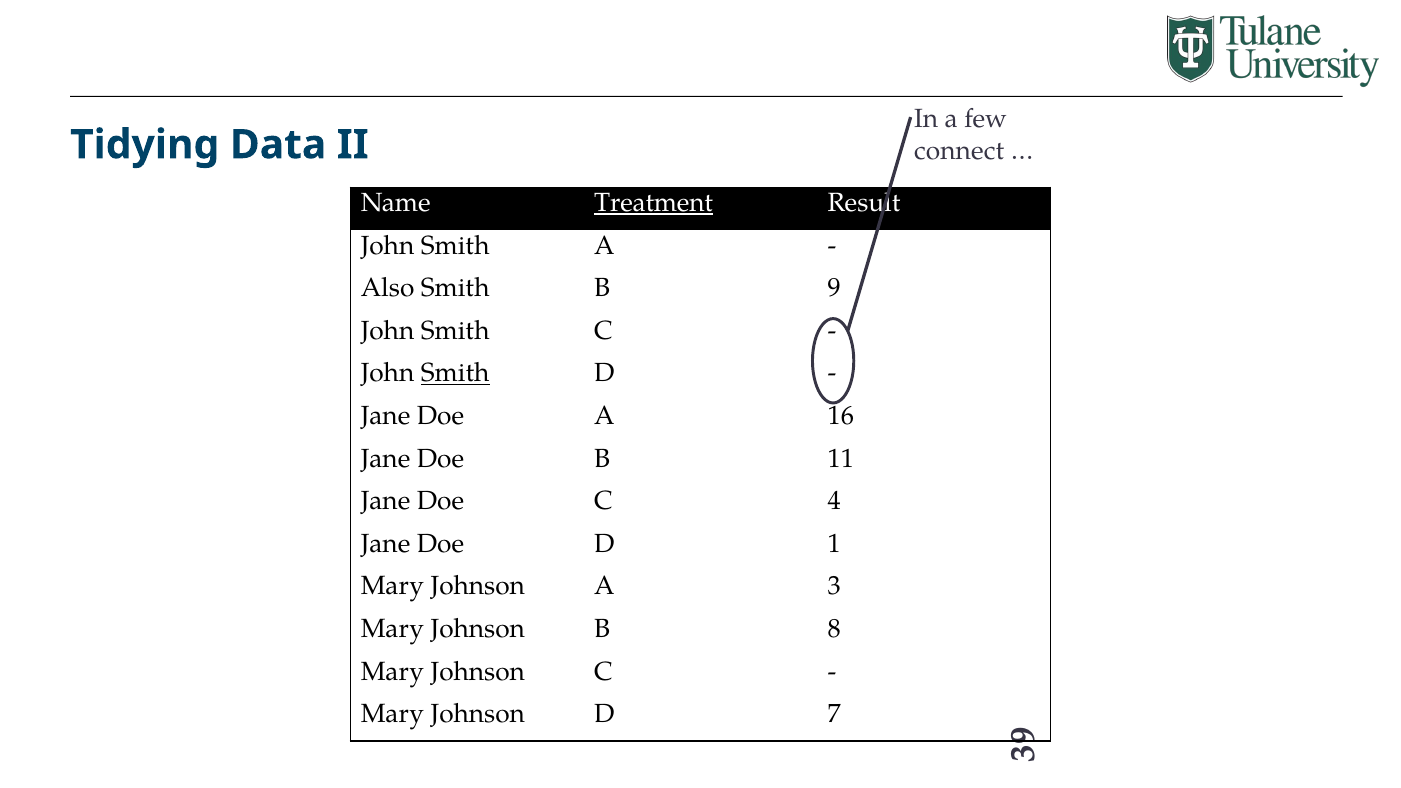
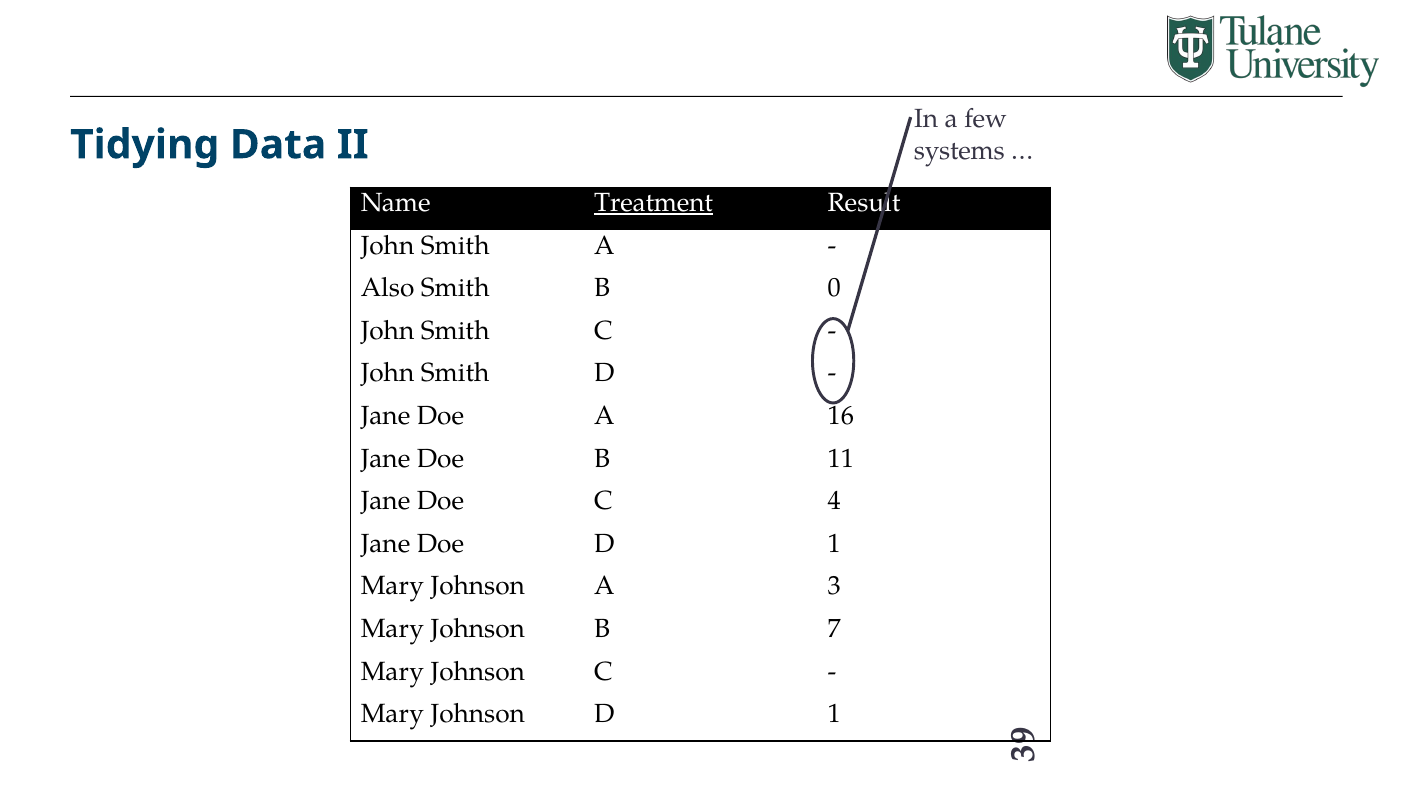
connect: connect -> systems (959, 151)
B 9: 9 -> 0 (834, 288)
Smith underline: present -> none (455, 373)
8: 8 -> 7 (834, 629)
Johnson D 7: 7 -> 1 (834, 714)
